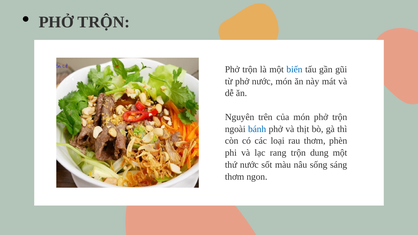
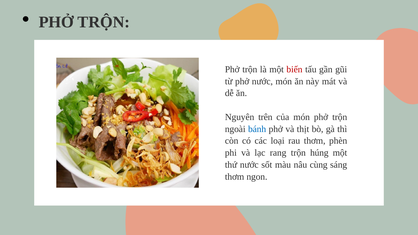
biến colour: blue -> red (294, 69)
dung: dung -> húng (319, 153)
sống: sống -> cùng (319, 165)
